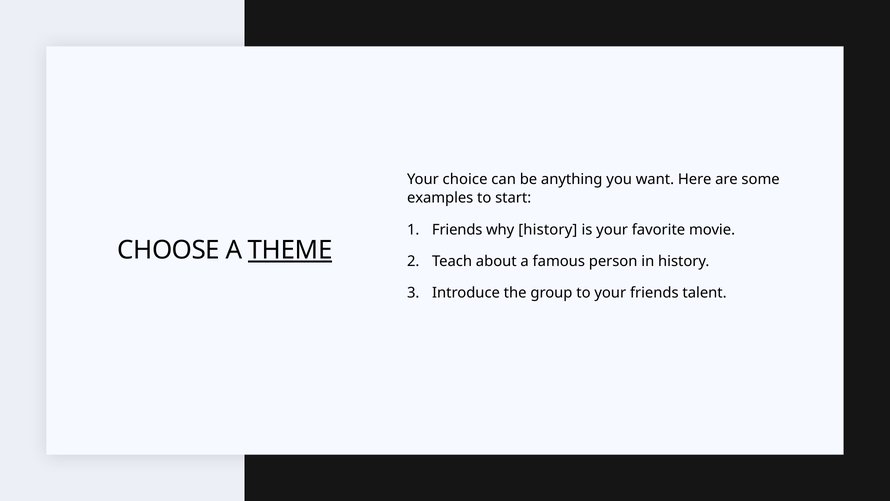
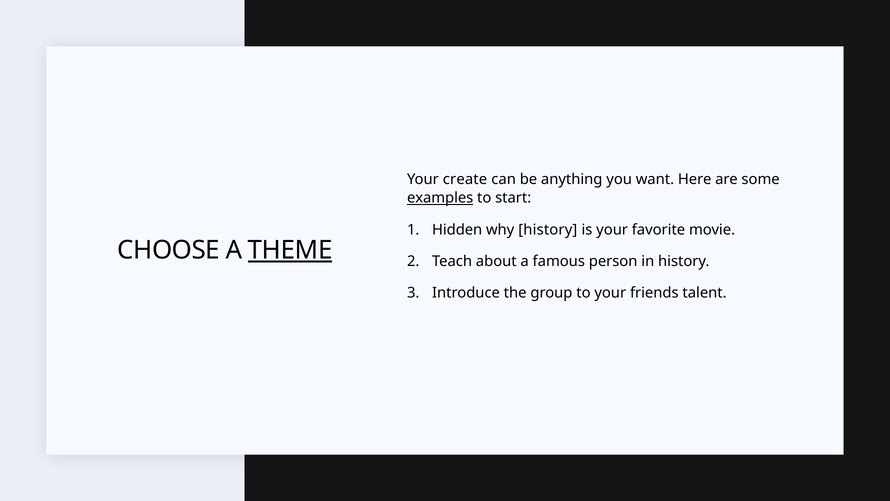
choice: choice -> create (465, 179)
examples underline: none -> present (440, 198)
Friends: Friends -> Hidden (457, 229)
